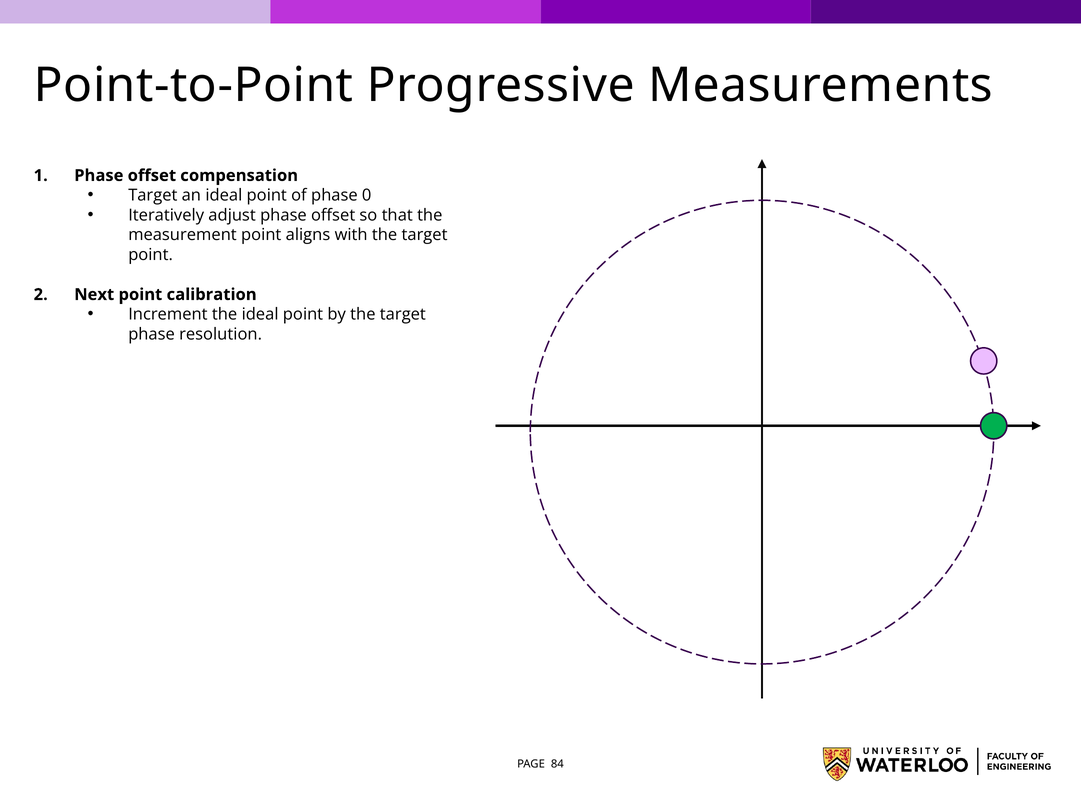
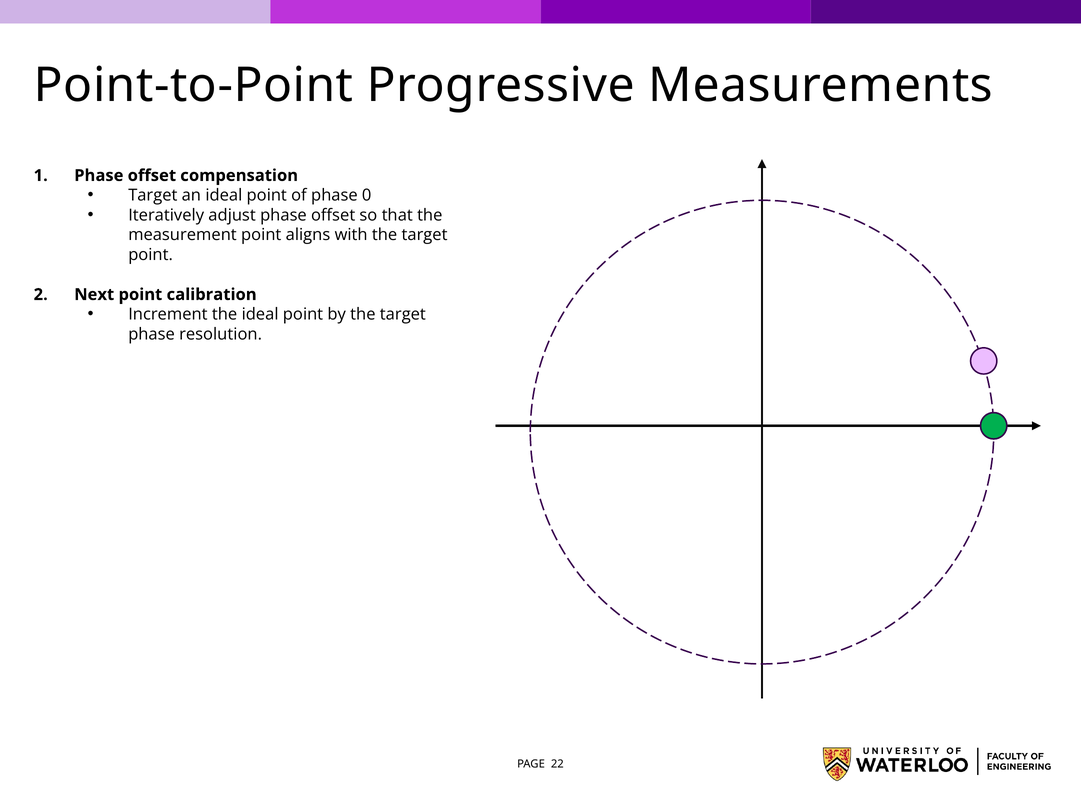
84: 84 -> 22 (557, 764)
